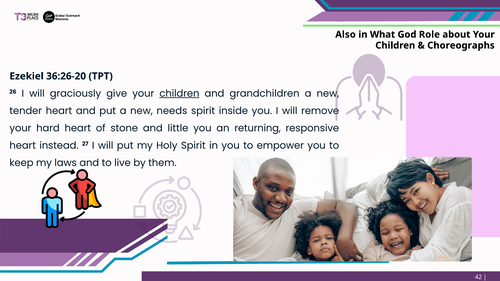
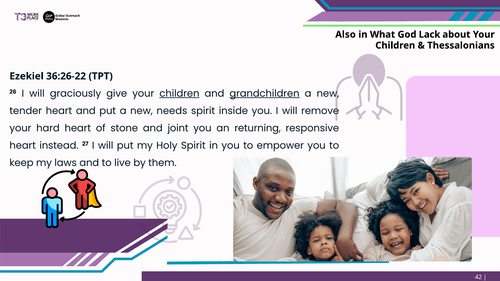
Role: Role -> Lack (429, 35)
Choreographs: Choreographs -> Thessalonians (461, 45)
36:26-20: 36:26-20 -> 36:26-22 (66, 76)
grandchildren underline: none -> present (265, 94)
little: little -> joint (178, 128)
